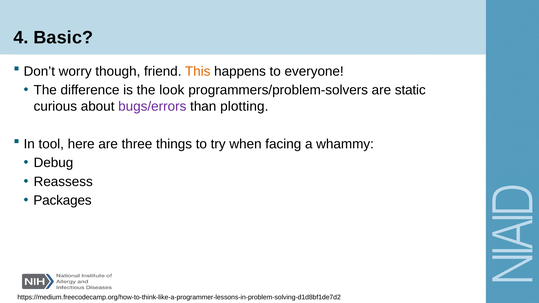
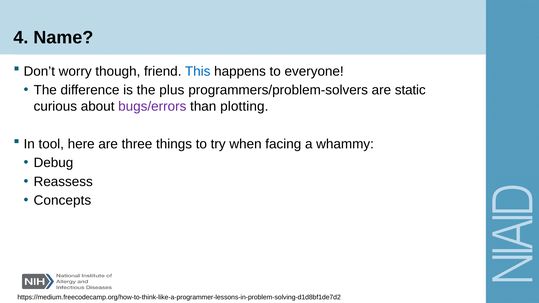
Basic: Basic -> Name (63, 38)
This colour: orange -> blue (198, 71)
look: look -> plus (172, 90)
Packages: Packages -> Concepts (62, 201)
